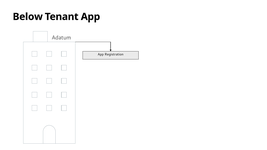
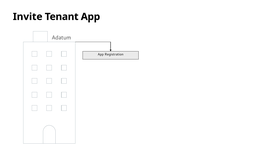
Below: Below -> Invite (28, 17)
